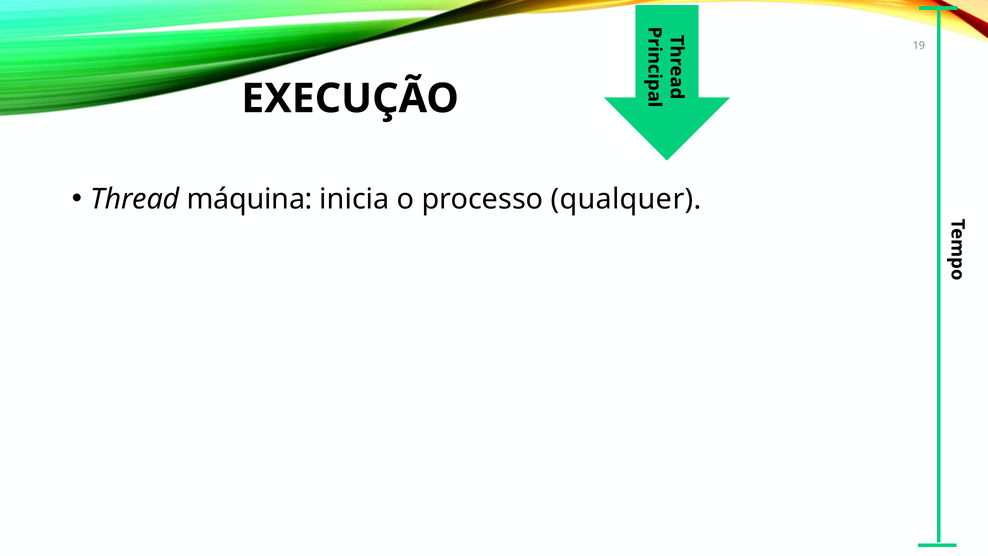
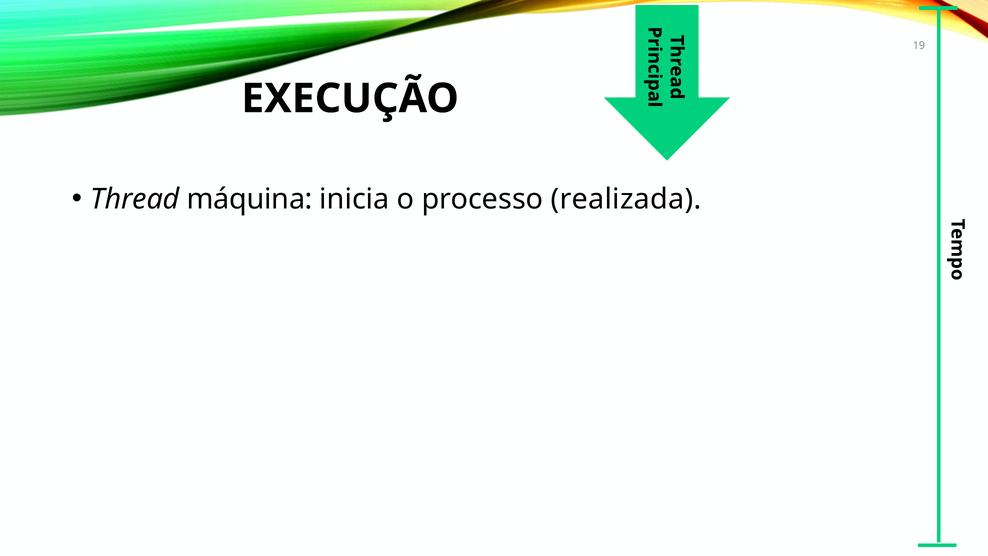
qualquer: qualquer -> realizada (626, 199)
